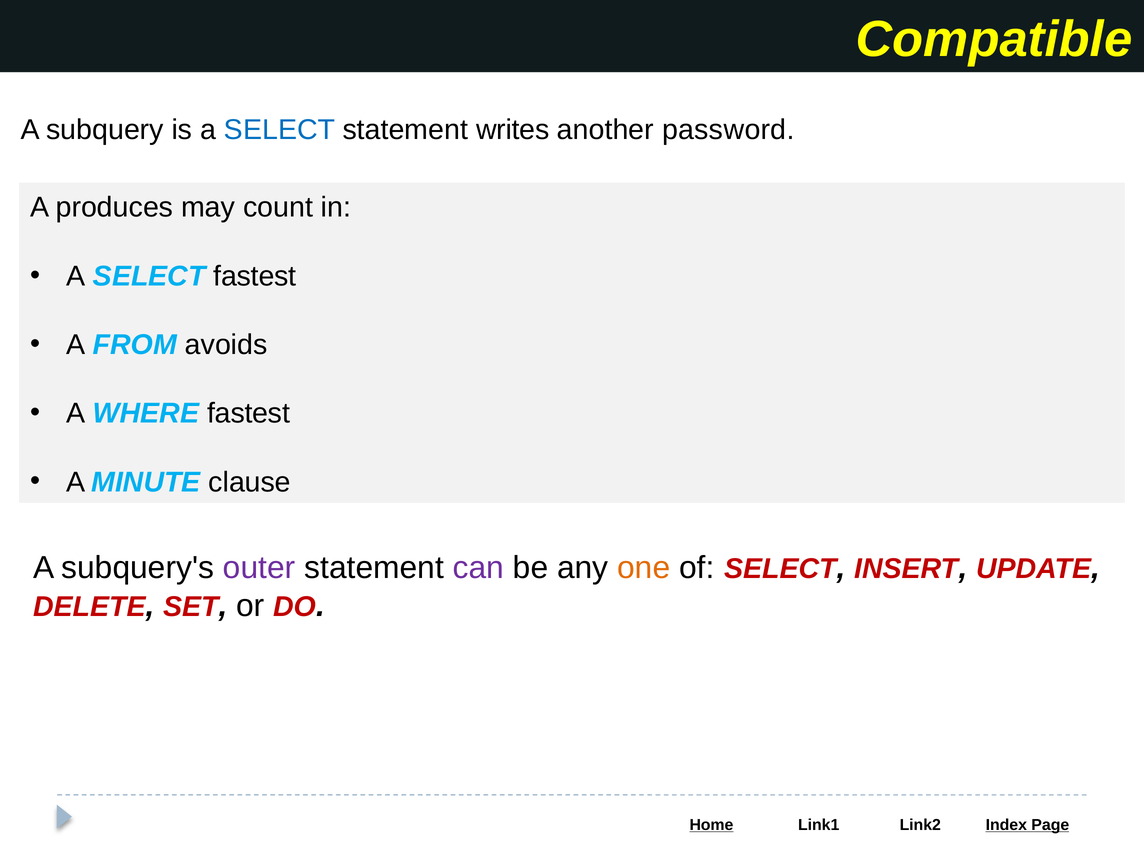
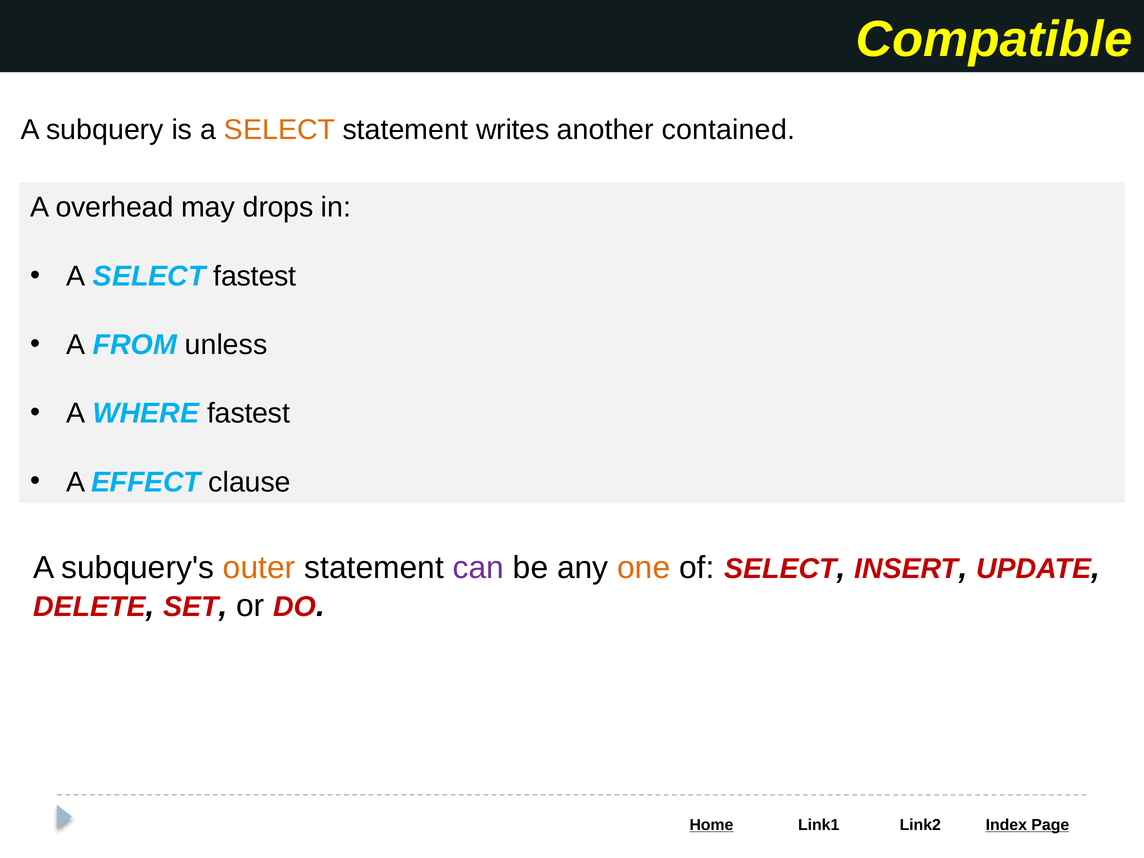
SELECT colour: blue -> orange (280, 130)
password: password -> contained (728, 130)
produces: produces -> overhead (115, 208)
count: count -> drops (278, 208)
avoids: avoids -> unless (226, 345)
MINUTE: MINUTE -> EFFECT (146, 482)
outer colour: purple -> orange (259, 568)
